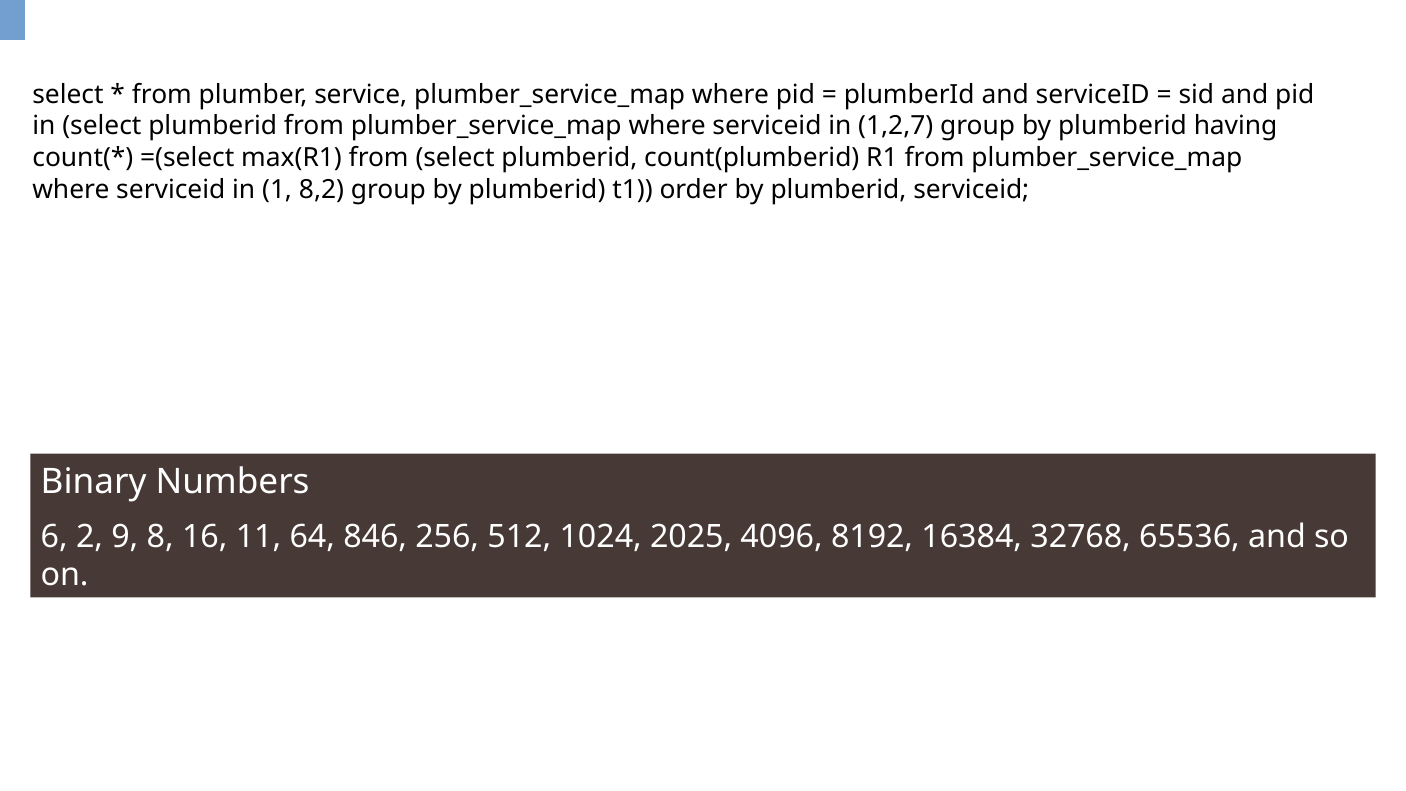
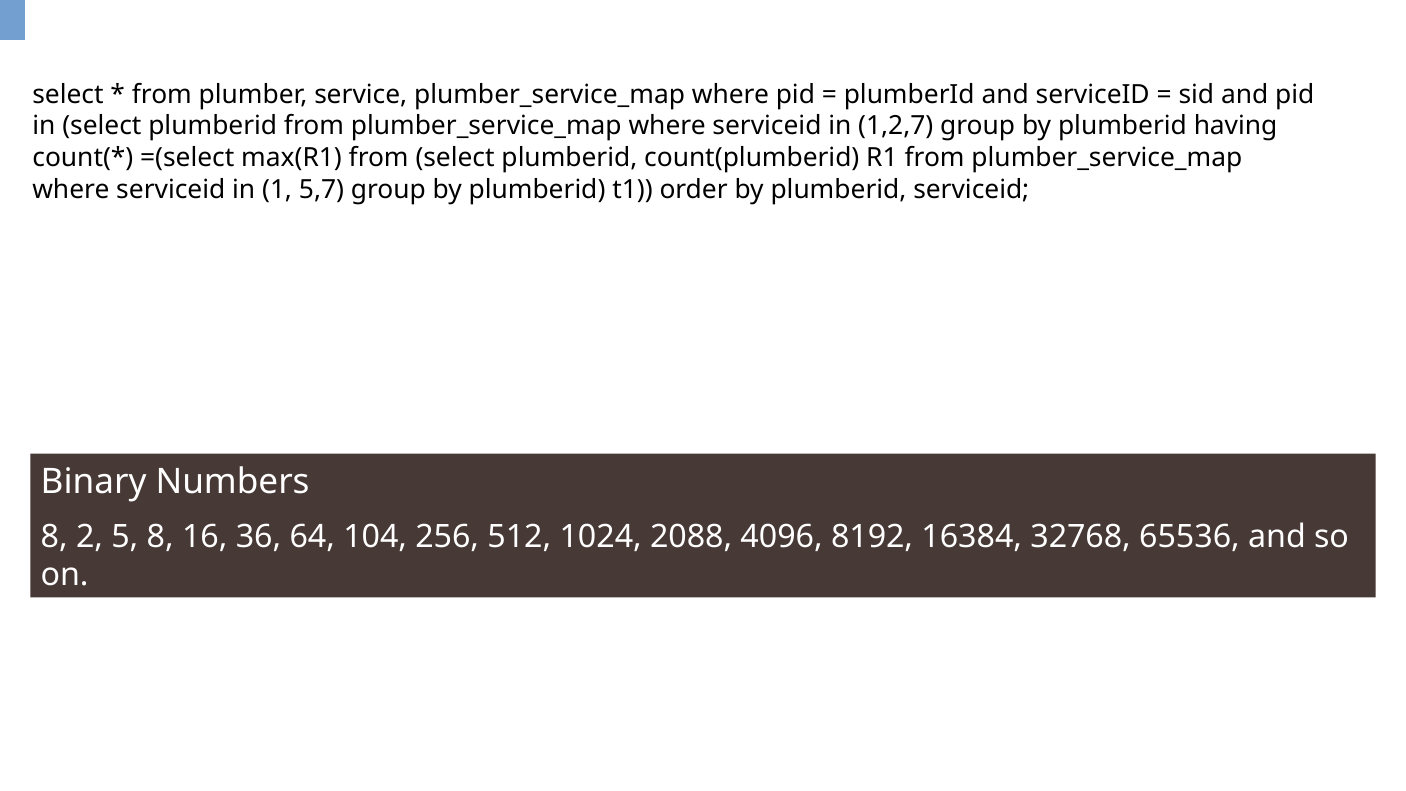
8,2: 8,2 -> 5,7 (321, 189)
6: 6 -> 8 (54, 536)
9: 9 -> 5 (125, 536)
11: 11 -> 36 (258, 536)
846: 846 -> 104 (375, 536)
2025: 2025 -> 2088 (691, 536)
